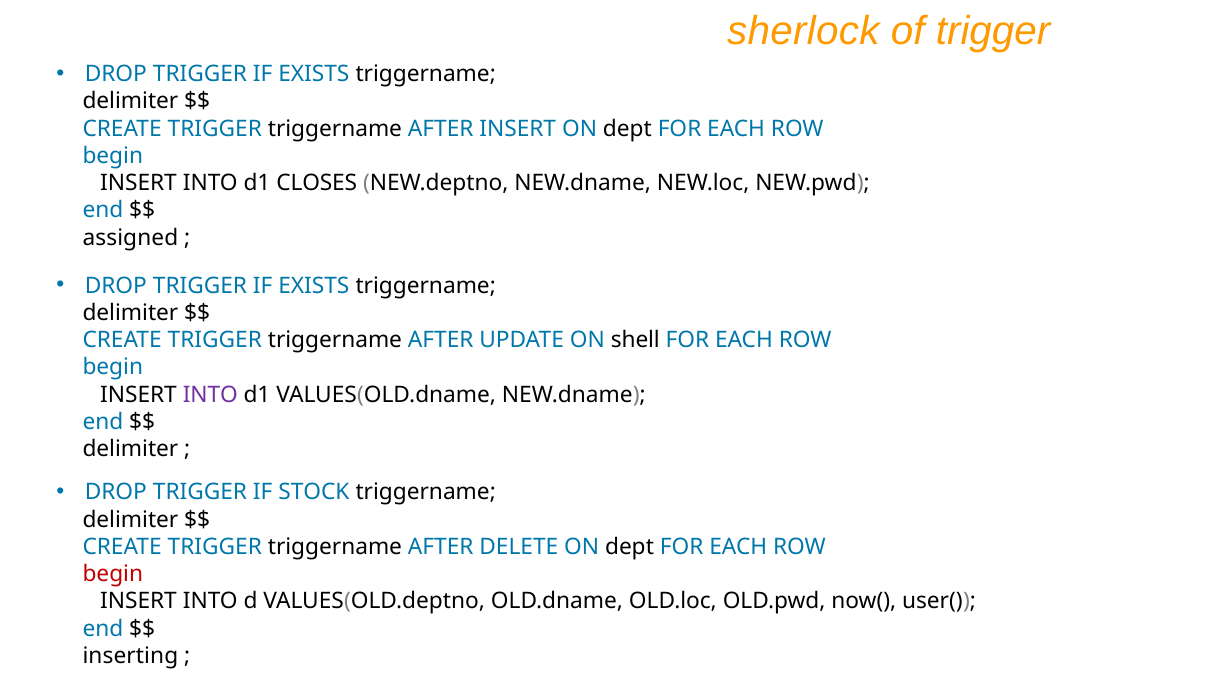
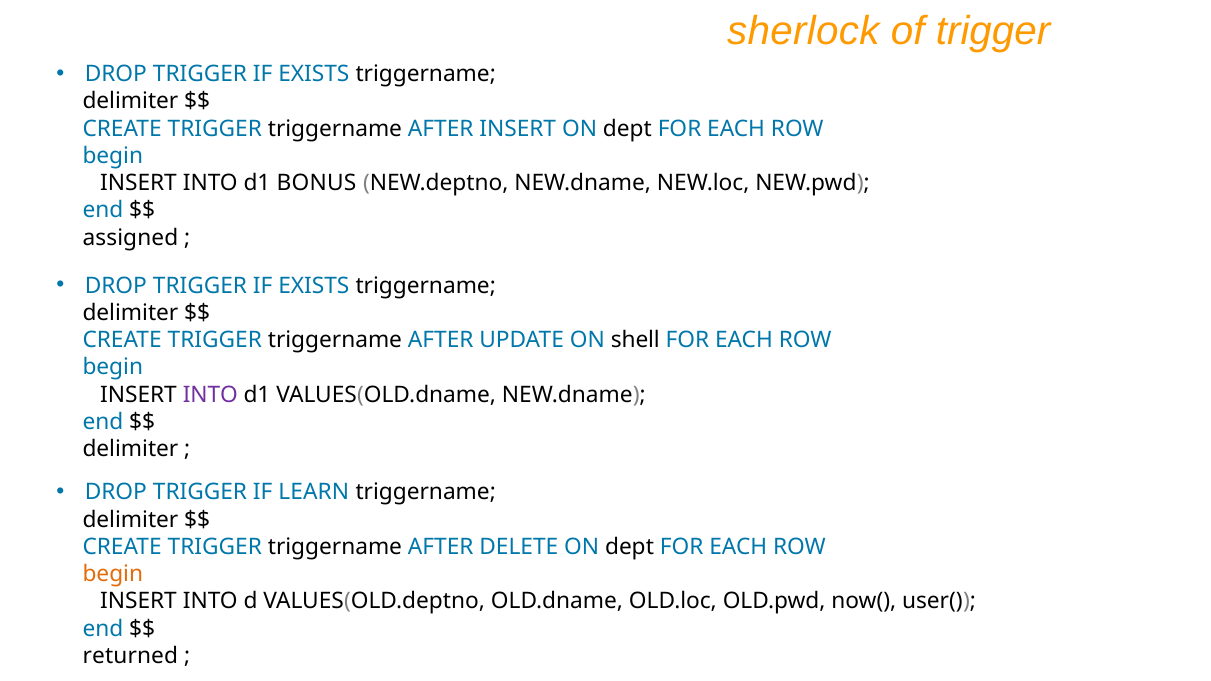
CLOSES: CLOSES -> BONUS (317, 183)
STOCK: STOCK -> LEARN (314, 493)
begin colour: red -> orange (113, 574)
inserting: inserting -> returned (130, 656)
